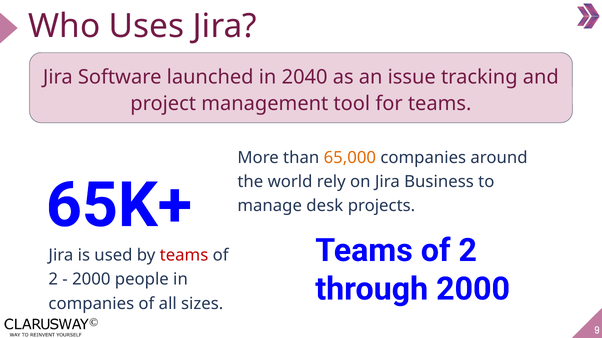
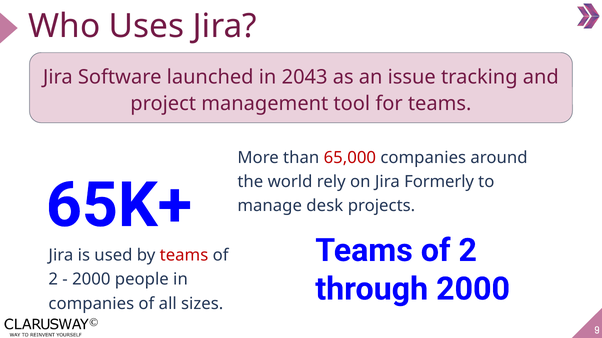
2040: 2040 -> 2043 (305, 77)
65,000 colour: orange -> red (350, 158)
Business: Business -> Formerly (439, 182)
